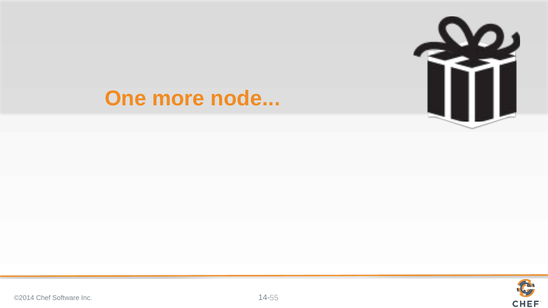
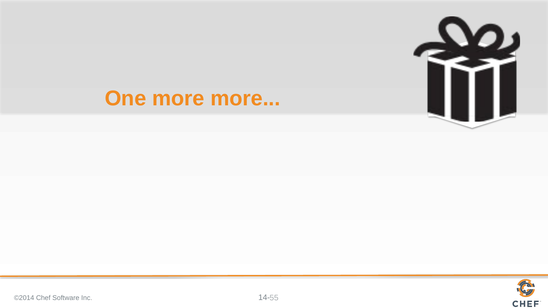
more node: node -> more (245, 99)
